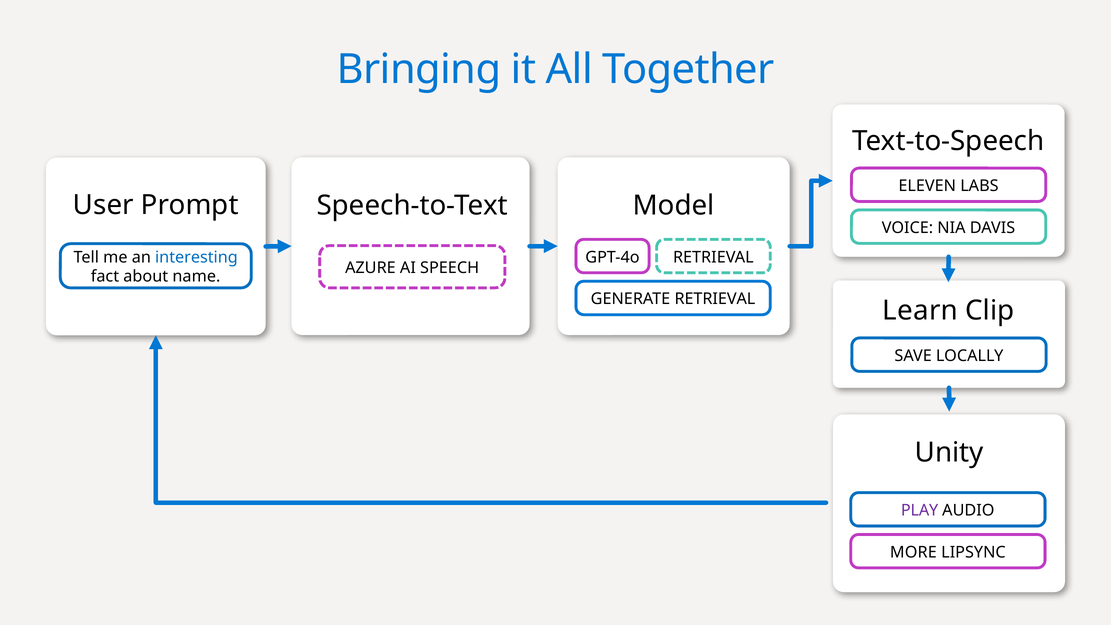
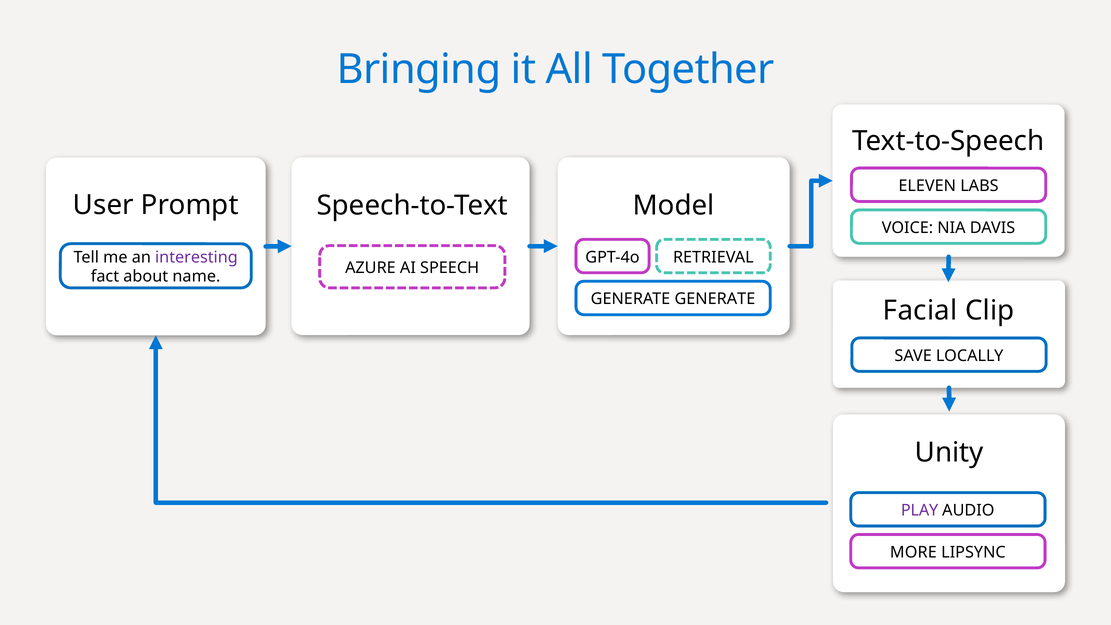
interesting colour: blue -> purple (196, 257)
GENERATE RETRIEVAL: RETRIEVAL -> GENERATE (715, 299)
Learn: Learn -> Facial (920, 311)
